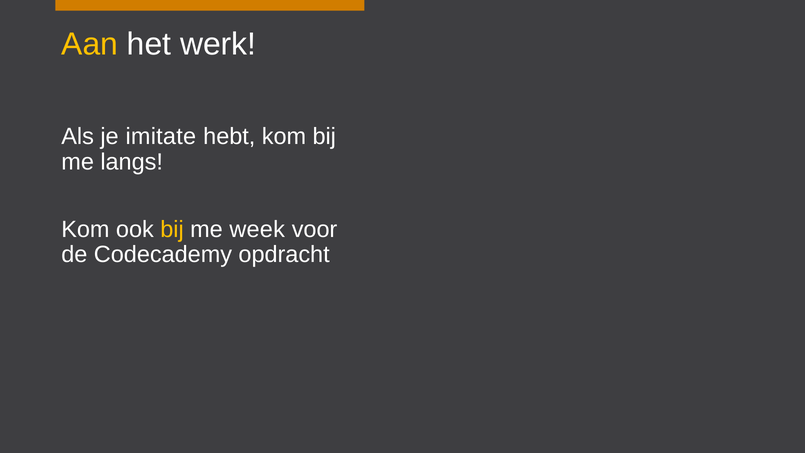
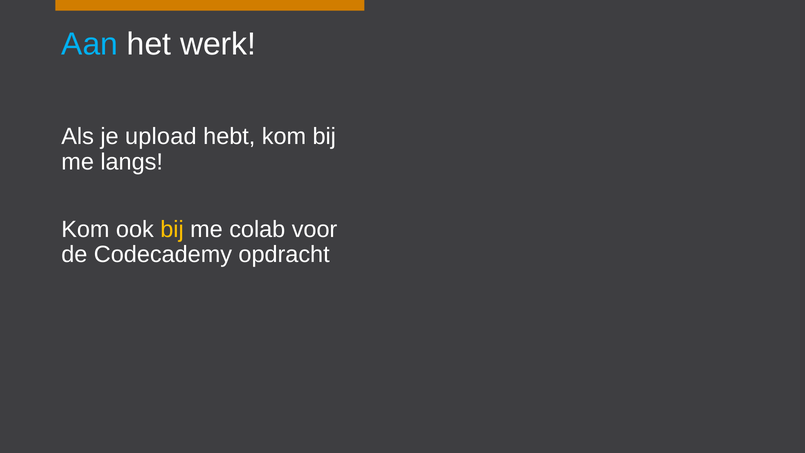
Aan colour: yellow -> light blue (90, 44)
imitate: imitate -> upload (161, 136)
week: week -> colab (257, 229)
